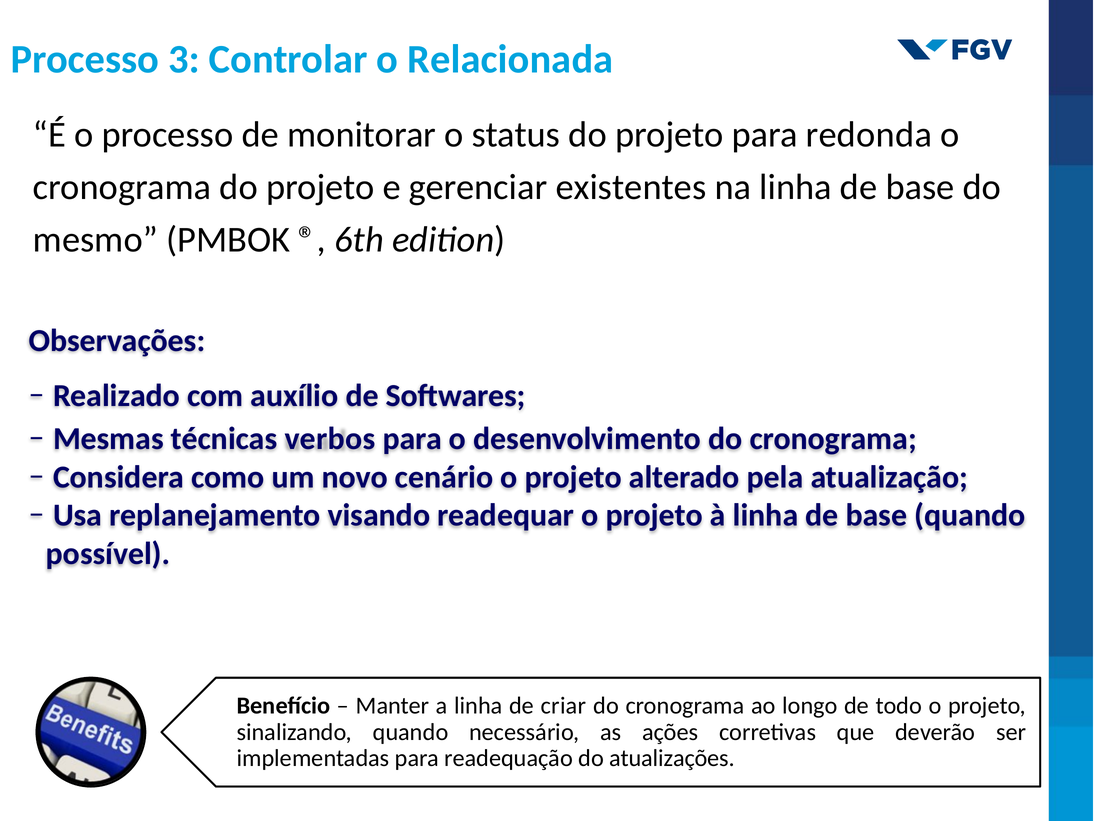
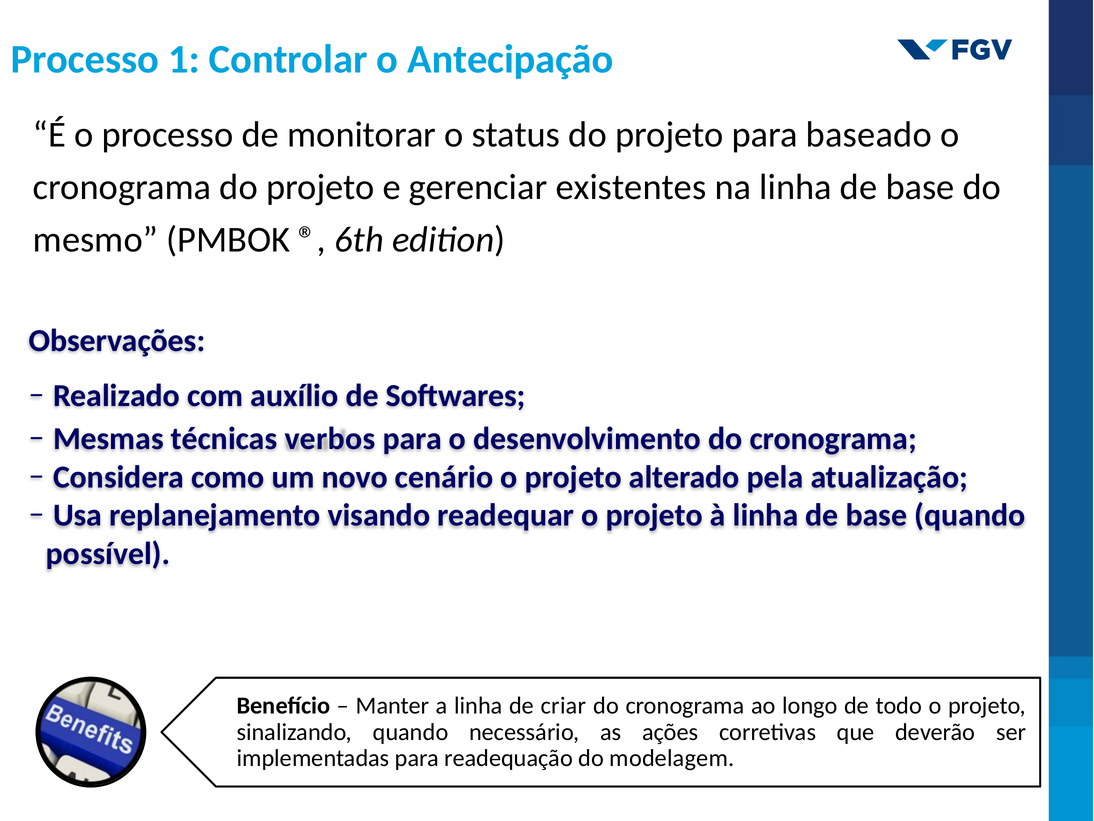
3: 3 -> 1 (184, 59)
Relacionada: Relacionada -> Antecipação (510, 59)
redonda: redonda -> baseado (869, 135)
atualizações: atualizações -> modelagem (672, 758)
